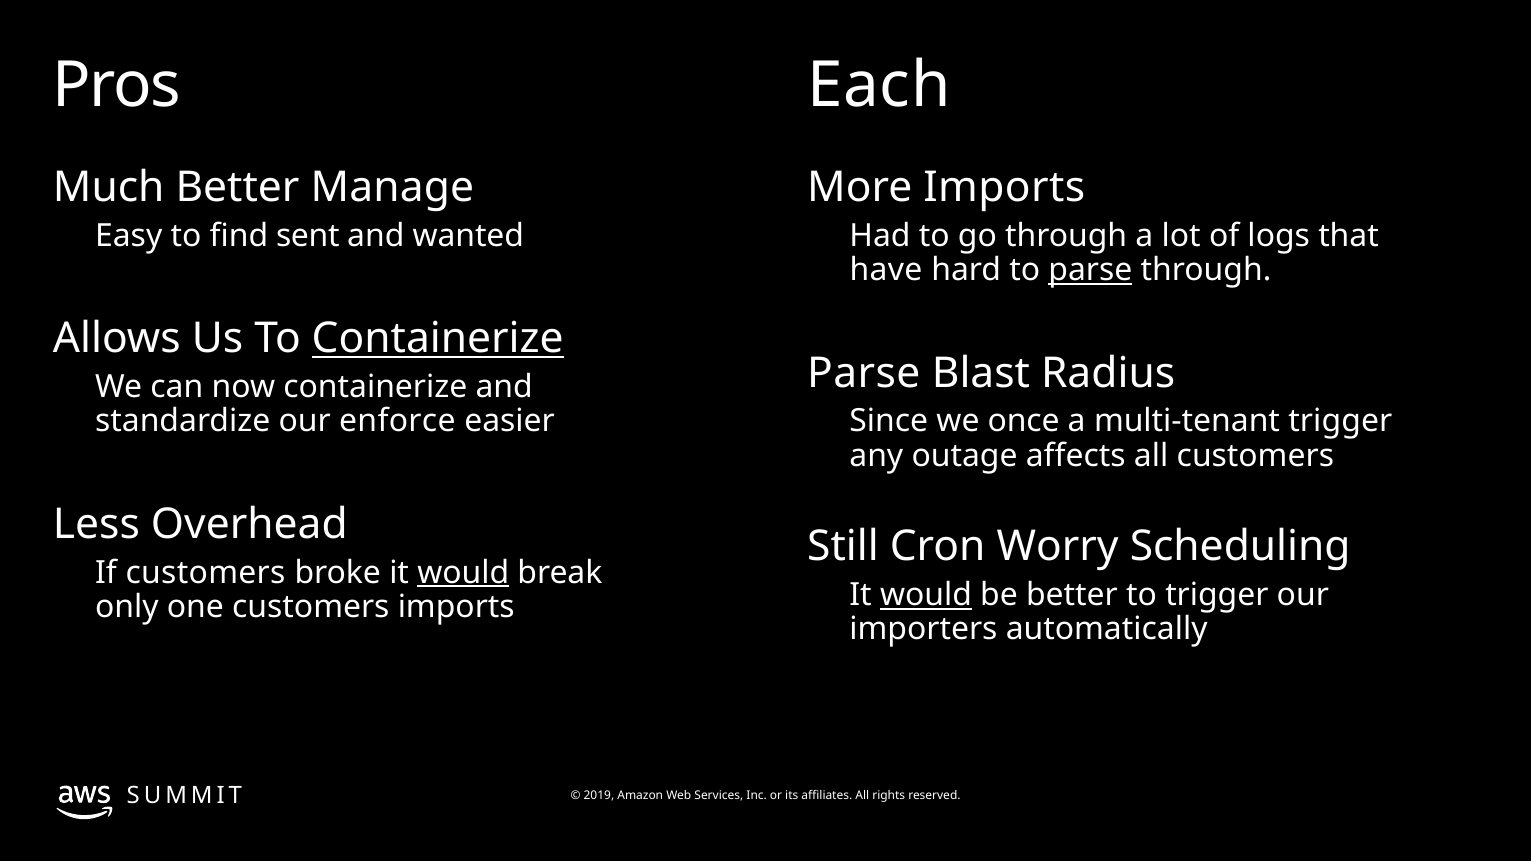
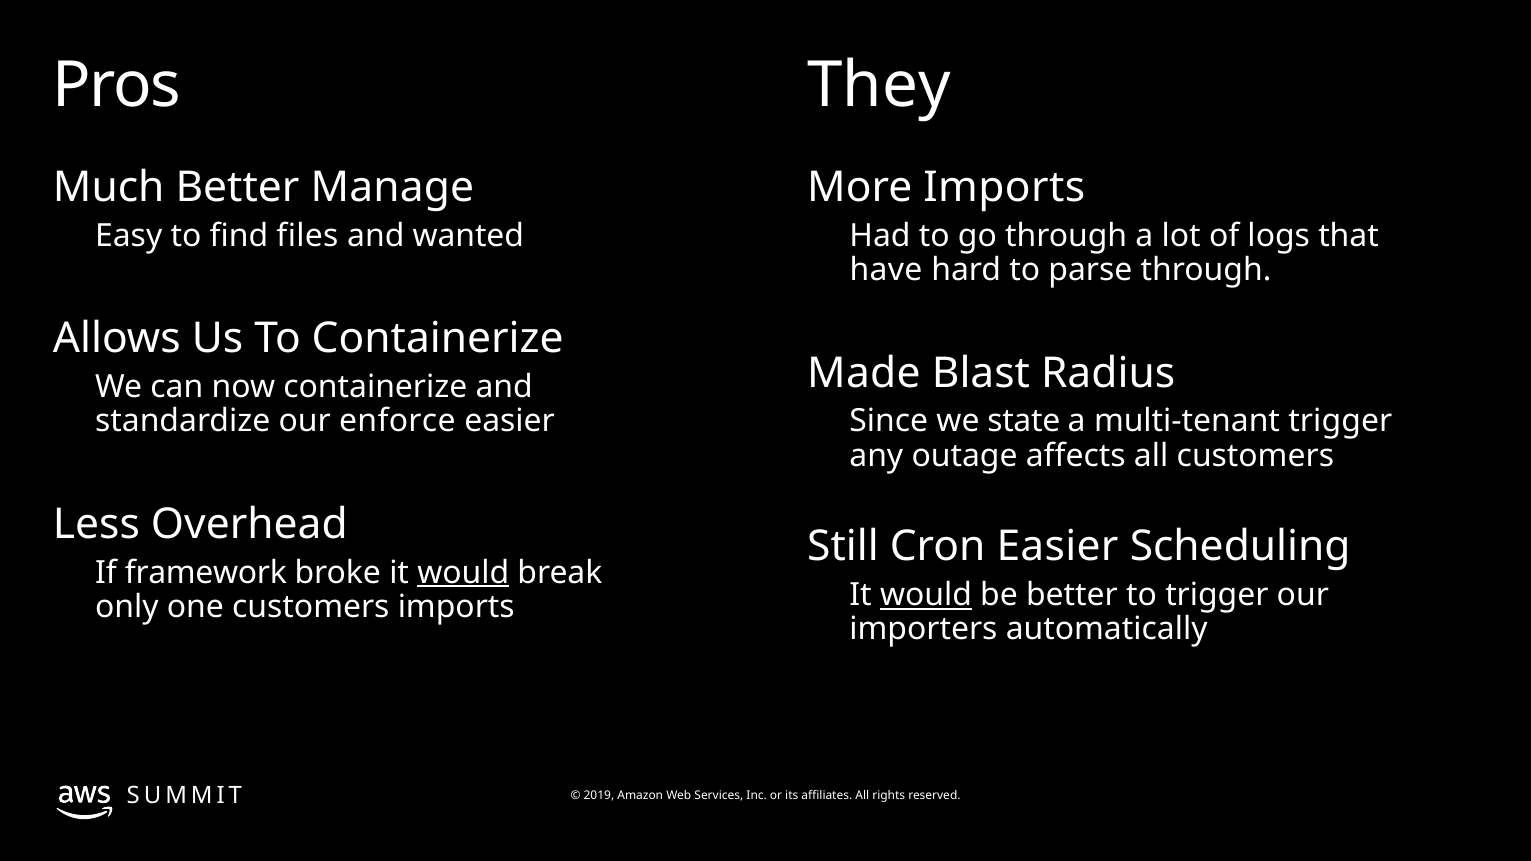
Each: Each -> They (879, 86)
sent: sent -> files (307, 236)
parse underline: present -> none (1090, 270)
Containerize underline: present -> none (438, 339)
Parse: Parse -> Made (864, 373)
once: once -> state (1024, 421)
Cron Worry: Worry -> Easier (1057, 547)
If customers: customers -> framework (206, 573)
